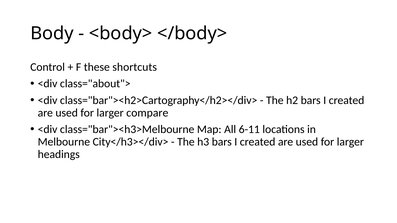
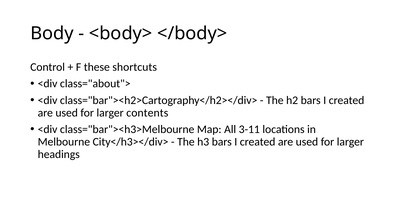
compare: compare -> contents (147, 113)
6-11: 6-11 -> 3-11 (249, 130)
